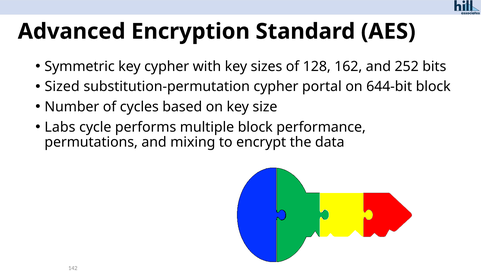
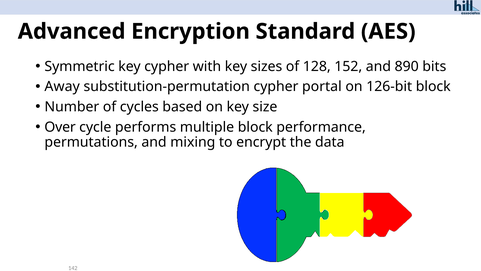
162: 162 -> 152 (348, 66)
252: 252 -> 890 (407, 66)
Sized: Sized -> Away (62, 87)
644-bit: 644-bit -> 126-bit (389, 87)
Labs: Labs -> Over (60, 127)
